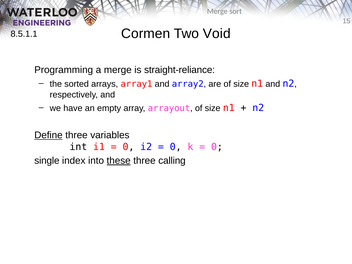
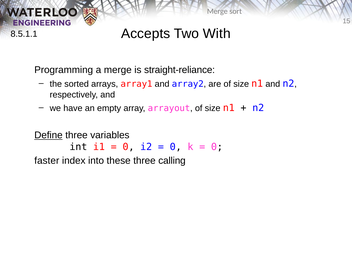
Cormen: Cormen -> Accepts (146, 34)
Void: Void -> With (217, 34)
single: single -> faster (47, 161)
these underline: present -> none (119, 161)
